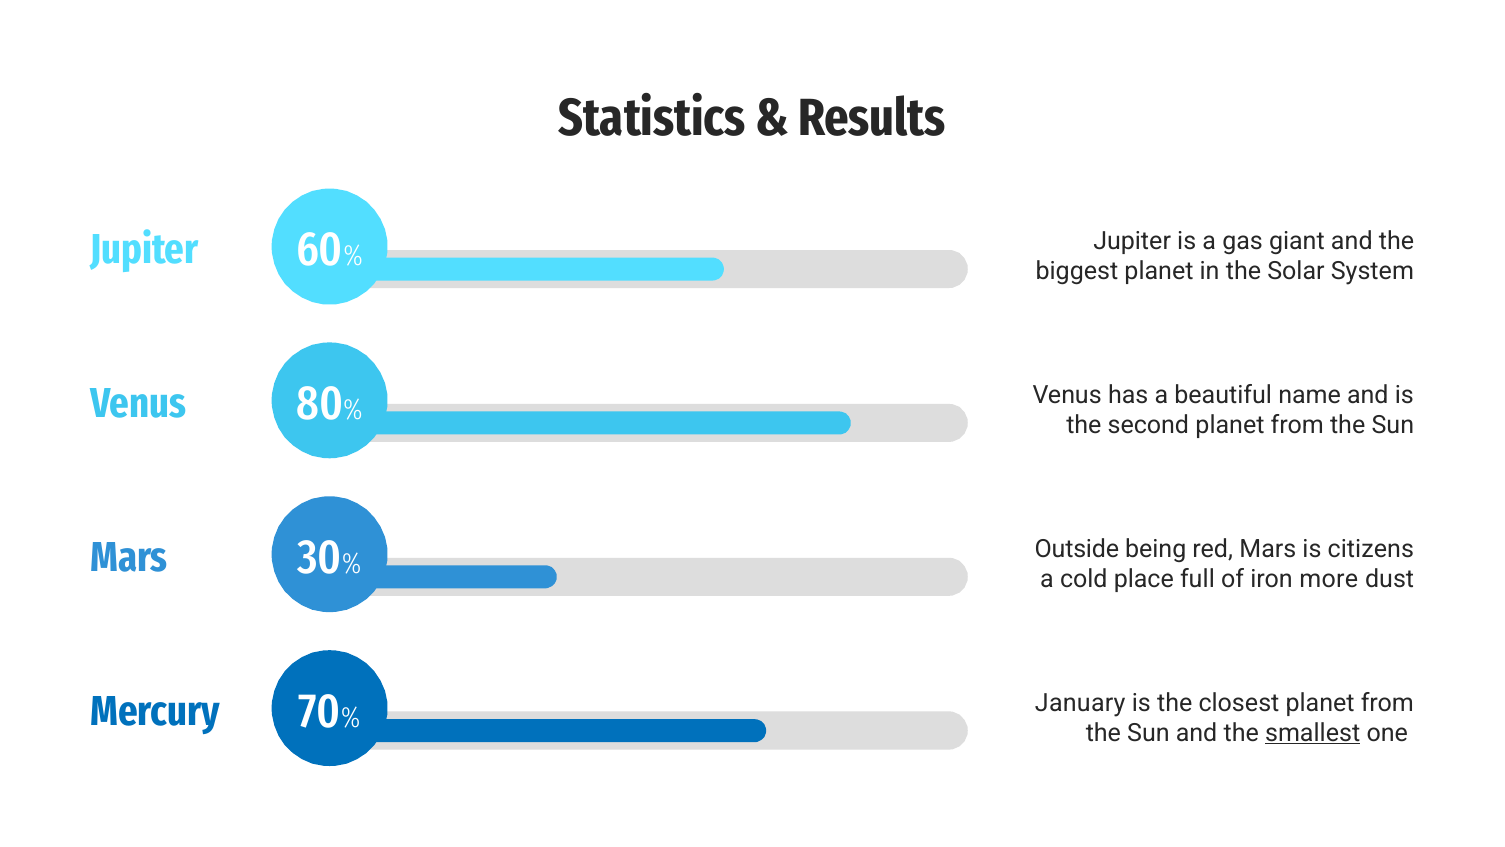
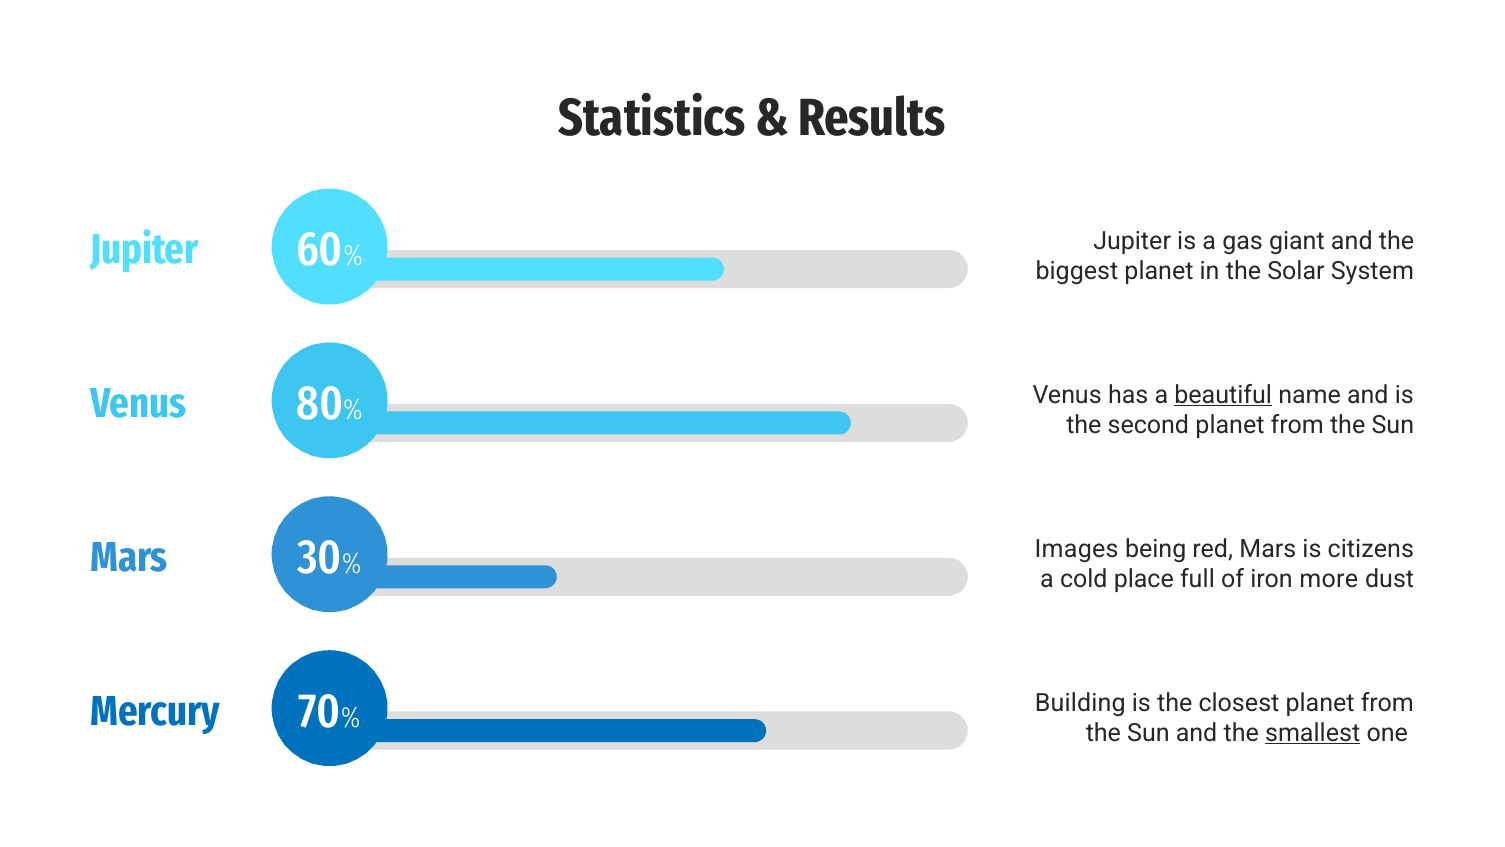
beautiful underline: none -> present (1223, 395)
Outside: Outside -> Images (1077, 549)
January: January -> Building (1080, 702)
